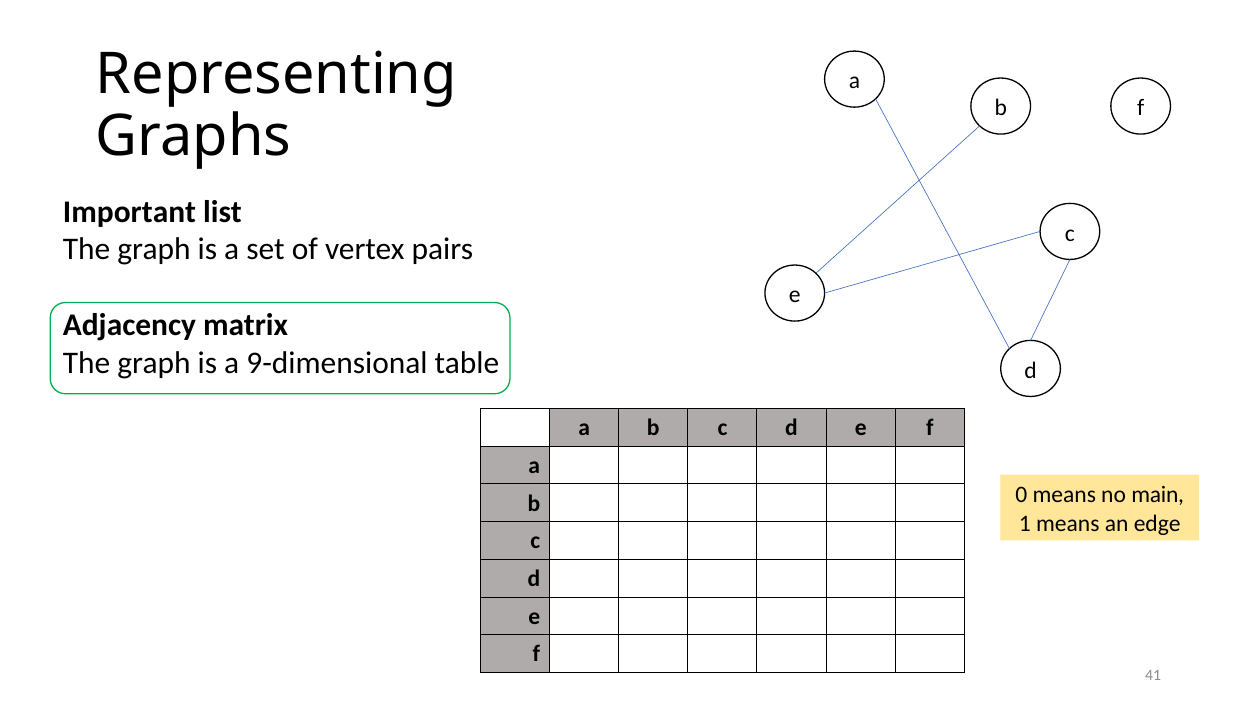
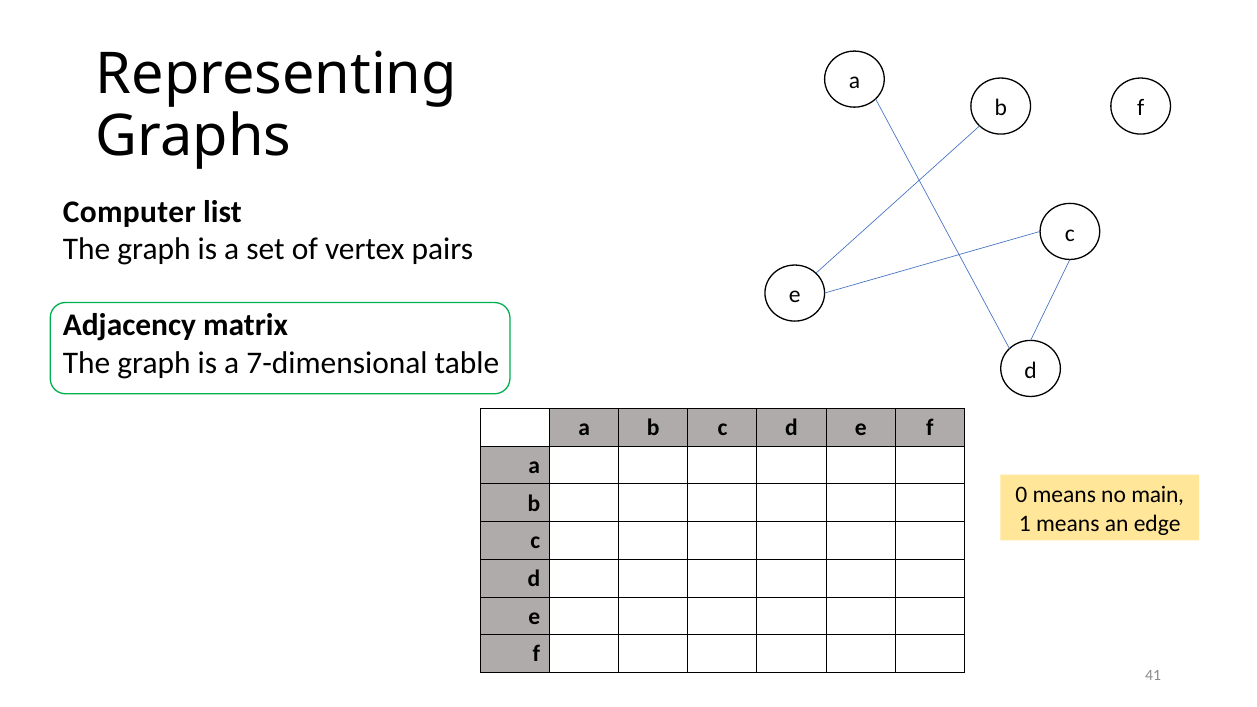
Important: Important -> Computer (129, 212)
9-dimensional: 9-dimensional -> 7-dimensional (337, 363)
